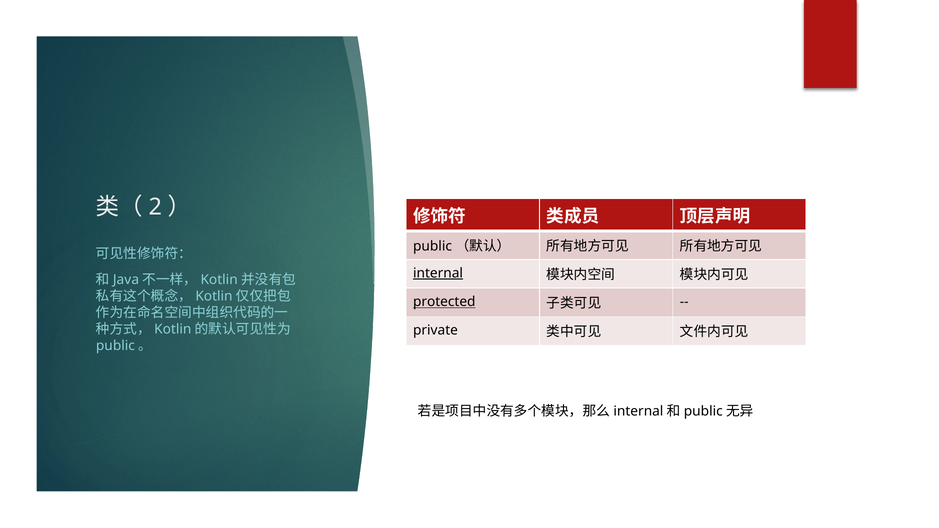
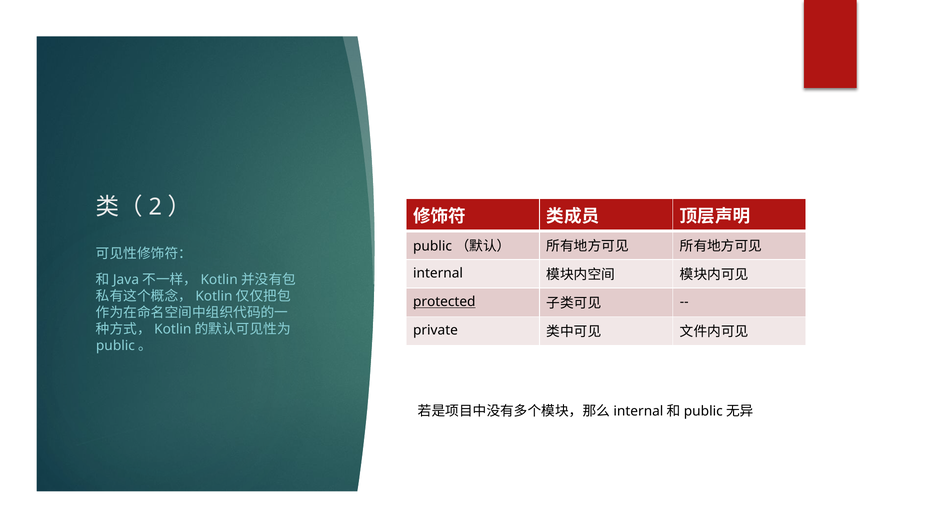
internal underline: present -> none (438, 273)
